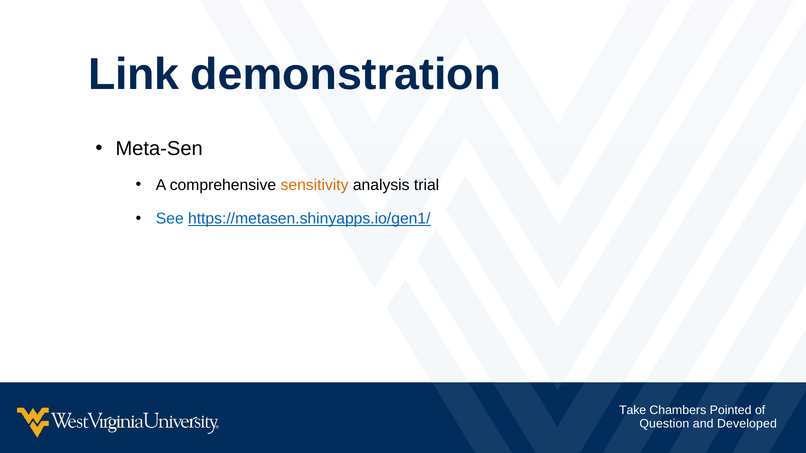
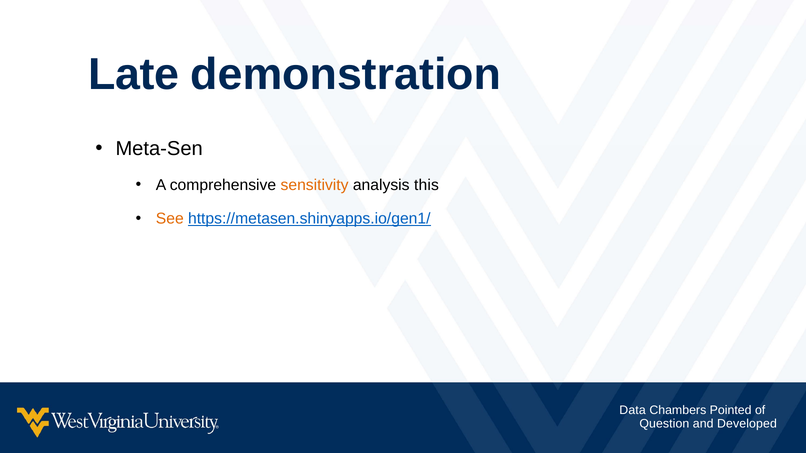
Link: Link -> Late (134, 74)
trial: trial -> this (426, 185)
See colour: blue -> orange (170, 219)
Take: Take -> Data (633, 411)
